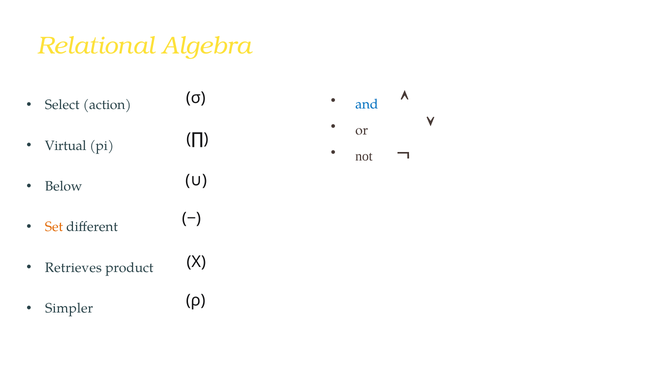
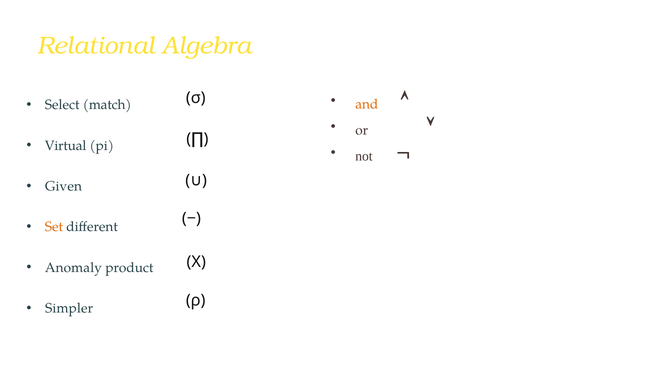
action: action -> match (107, 105)
and colour: blue -> orange (367, 105)
Below: Below -> Given (63, 187)
Retrieves: Retrieves -> Anomaly (73, 268)
